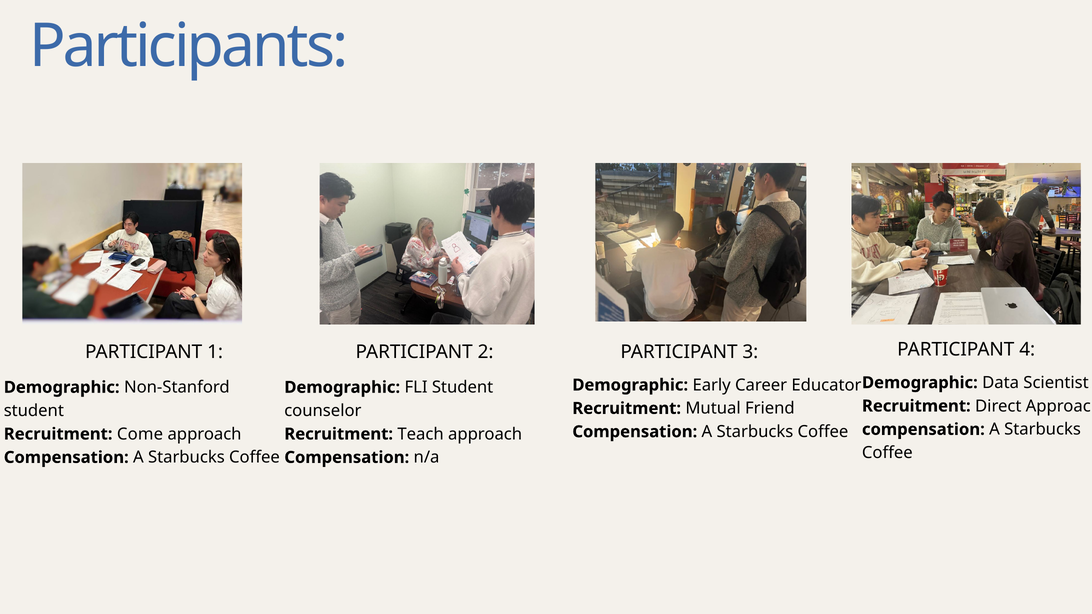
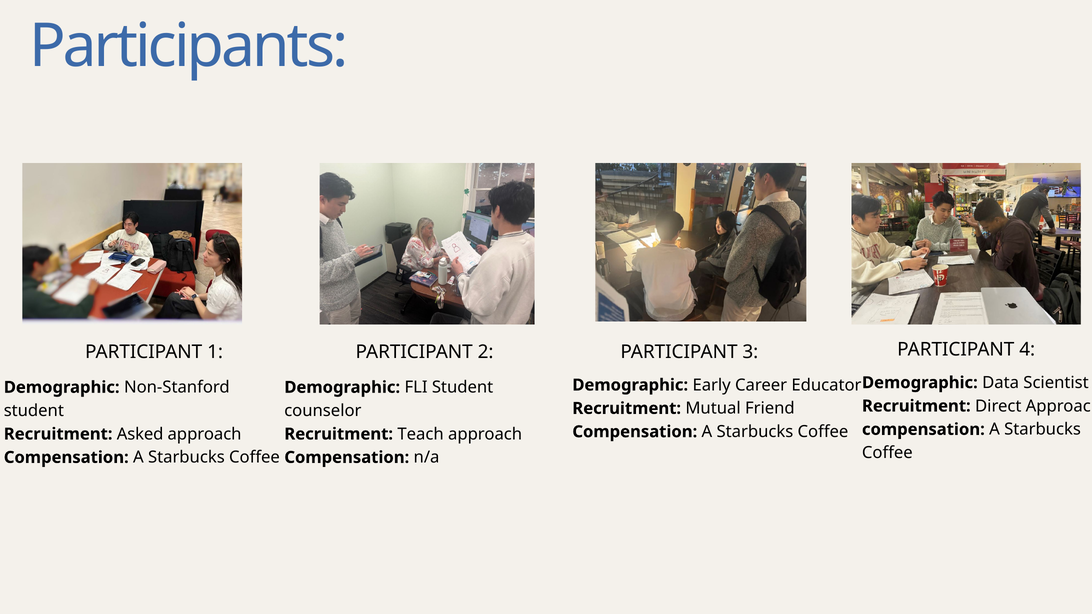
Come: Come -> Asked (140, 434)
